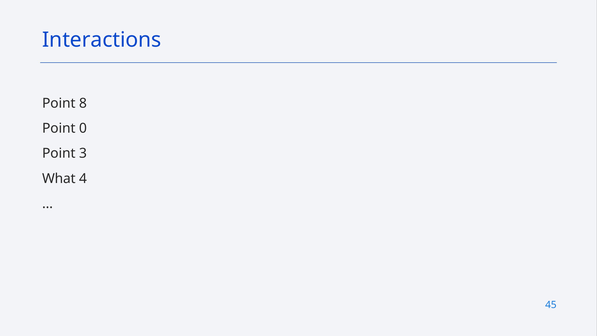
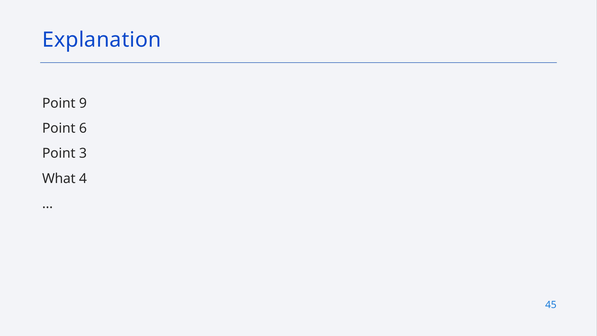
Interactions: Interactions -> Explanation (102, 40)
8: 8 -> 9 (83, 103)
0: 0 -> 6 (83, 128)
